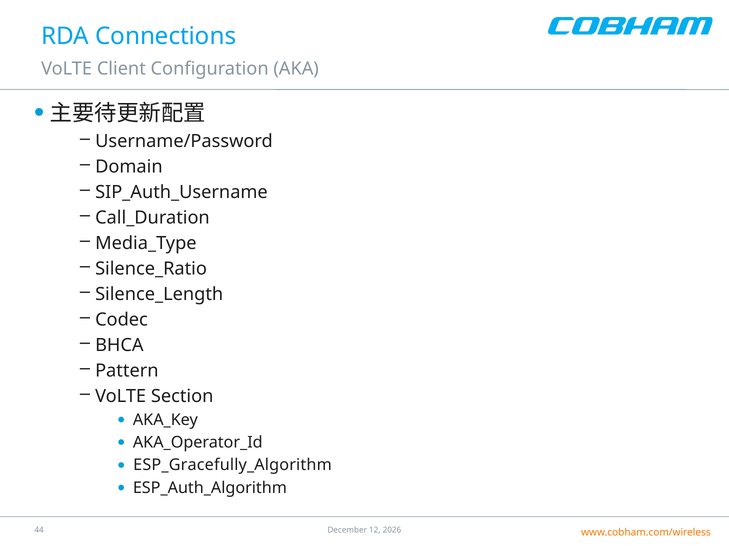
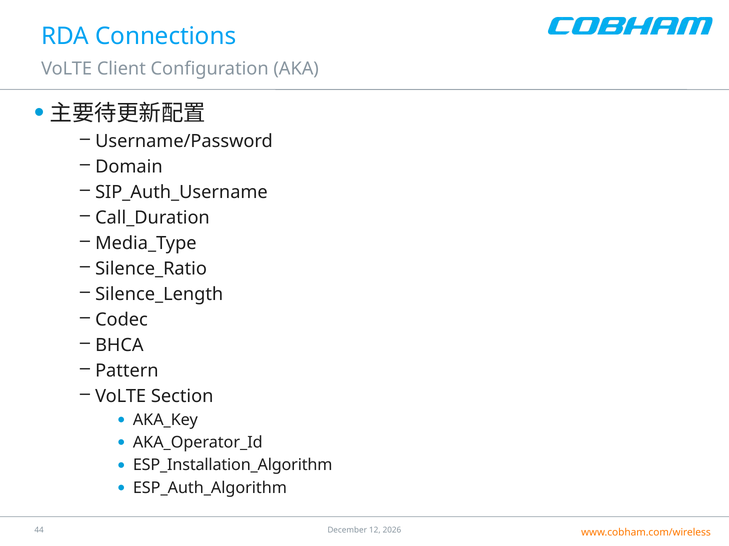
ESP_Gracefully_Algorithm: ESP_Gracefully_Algorithm -> ESP_Installation_Algorithm (233, 466)
